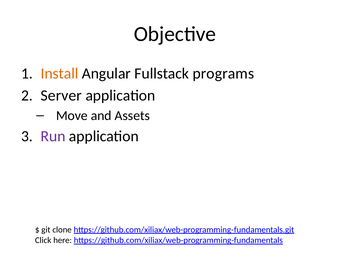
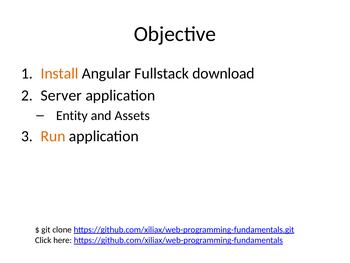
programs: programs -> download (224, 73)
Move: Move -> Entity (72, 115)
Run colour: purple -> orange (53, 136)
